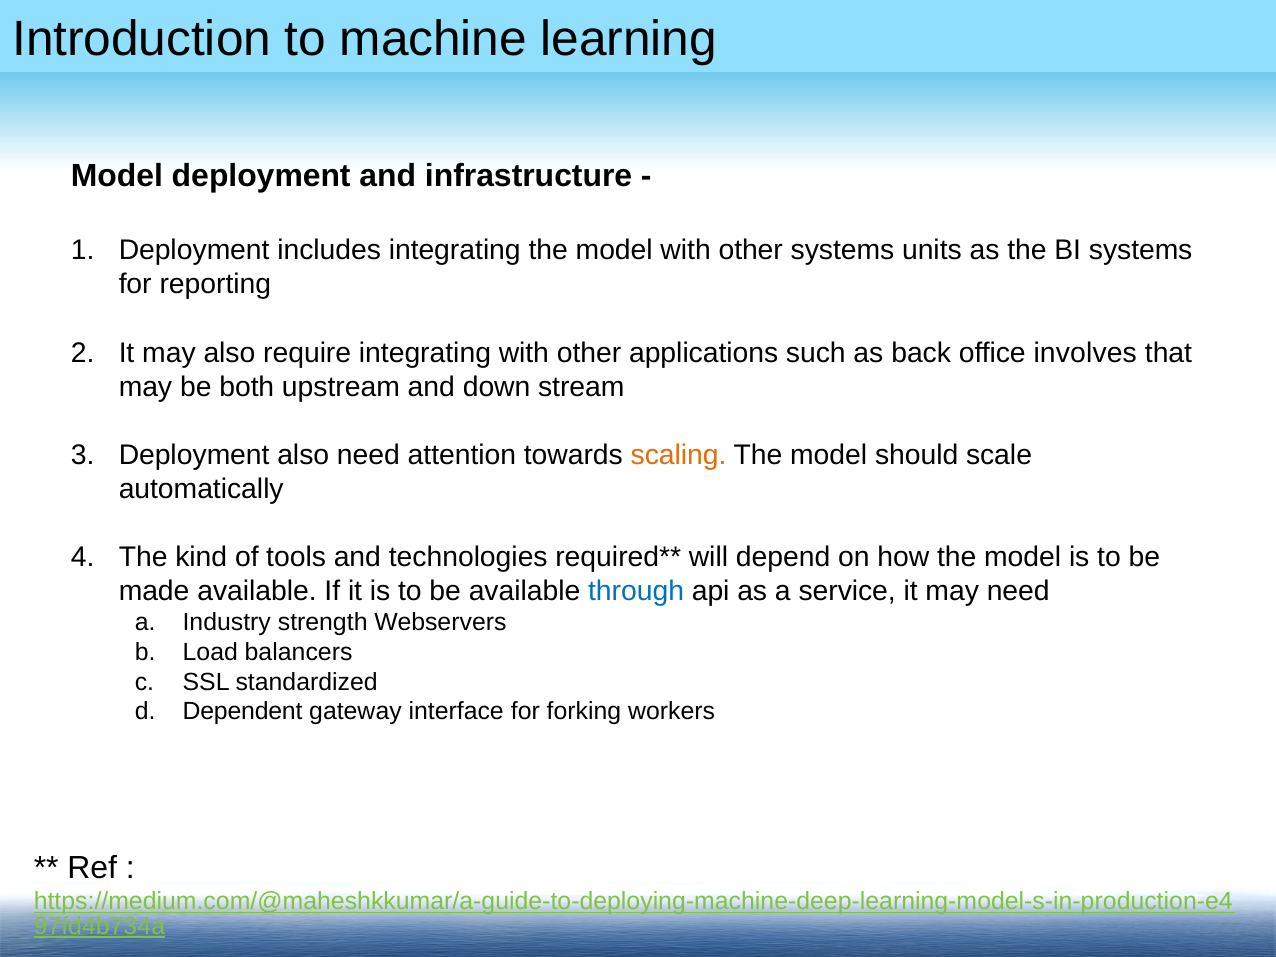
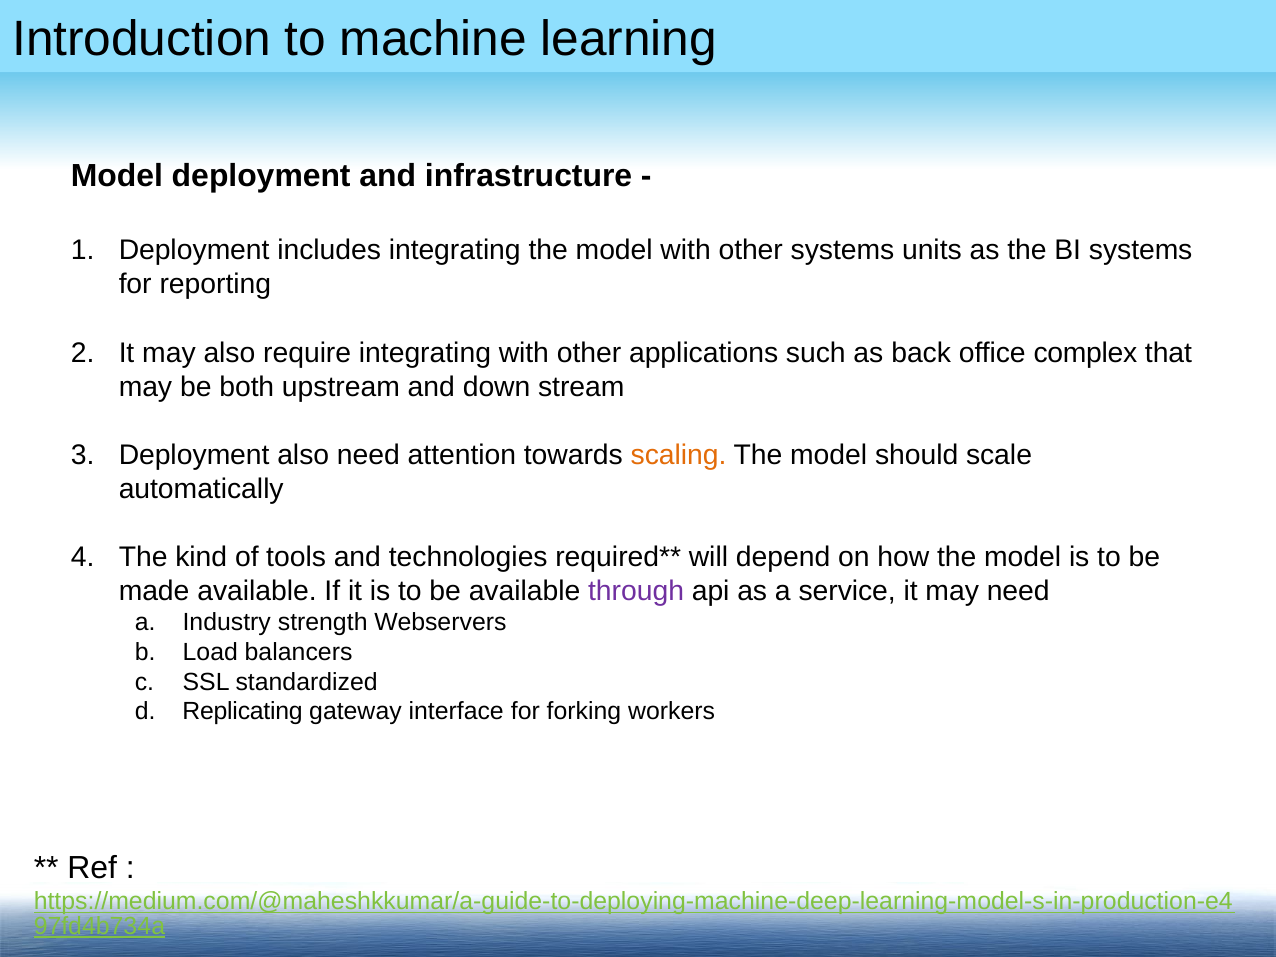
involves: involves -> complex (1085, 353)
through colour: blue -> purple (636, 591)
Dependent: Dependent -> Replicating (243, 712)
